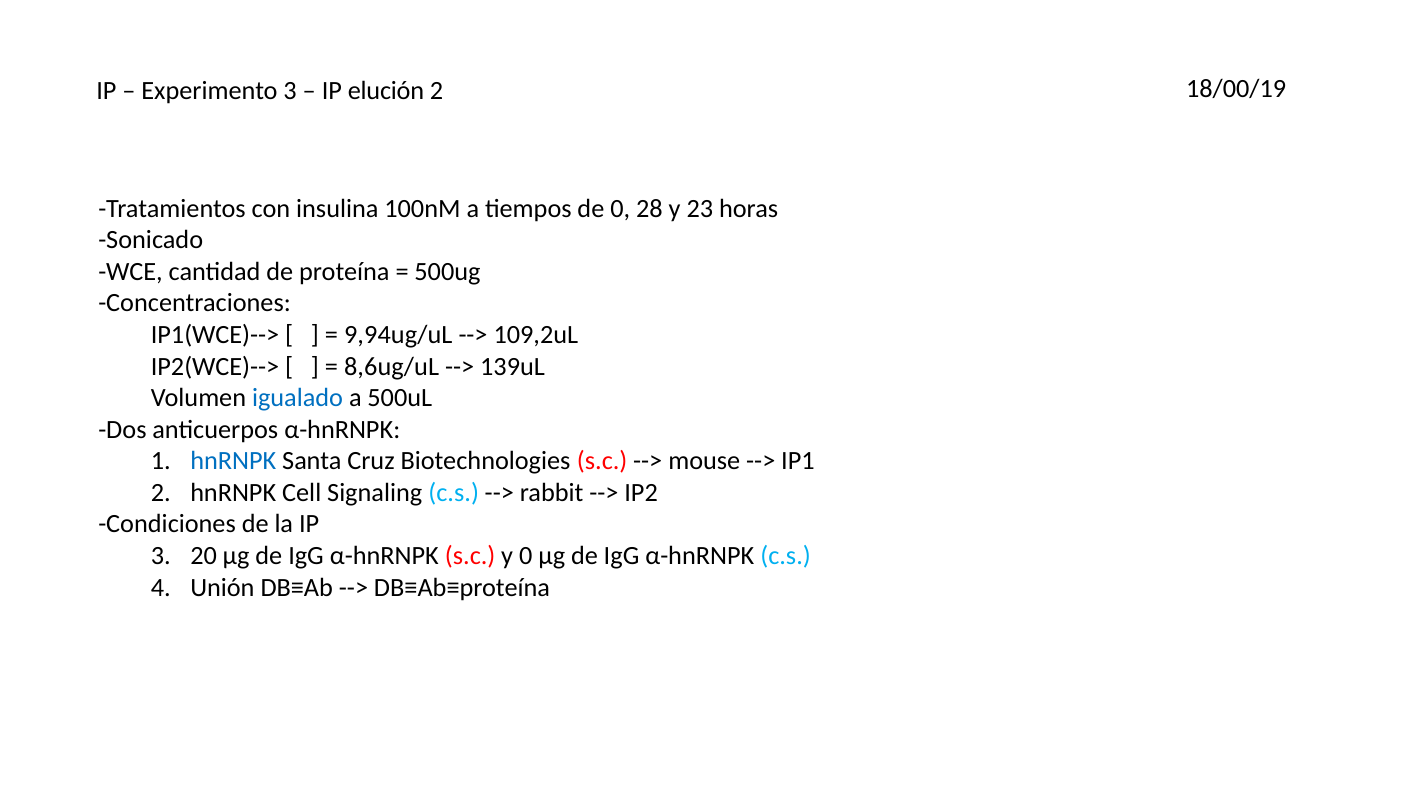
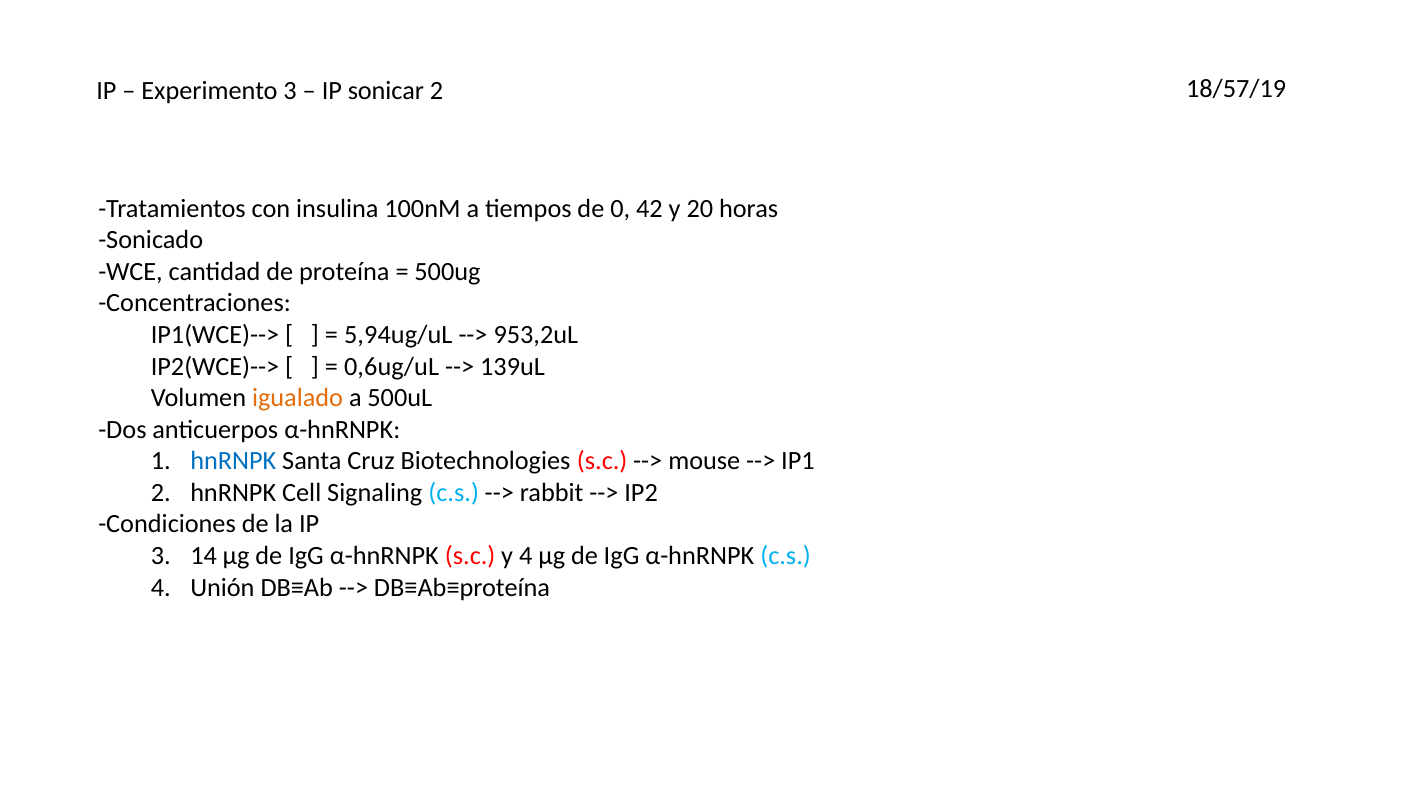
elución: elución -> sonicar (386, 91)
18/00/19: 18/00/19 -> 18/57/19 (1236, 89)
28: 28 -> 42 (649, 209)
23: 23 -> 20 (700, 209)
9,94ug/uL: 9,94ug/uL -> 5,94ug/uL (398, 335)
109,2uL: 109,2uL -> 953,2uL (536, 335)
8,6ug/uL: 8,6ug/uL -> 0,6ug/uL (392, 366)
igualado colour: blue -> orange (298, 398)
20: 20 -> 14 (204, 556)
y 0: 0 -> 4 (526, 556)
